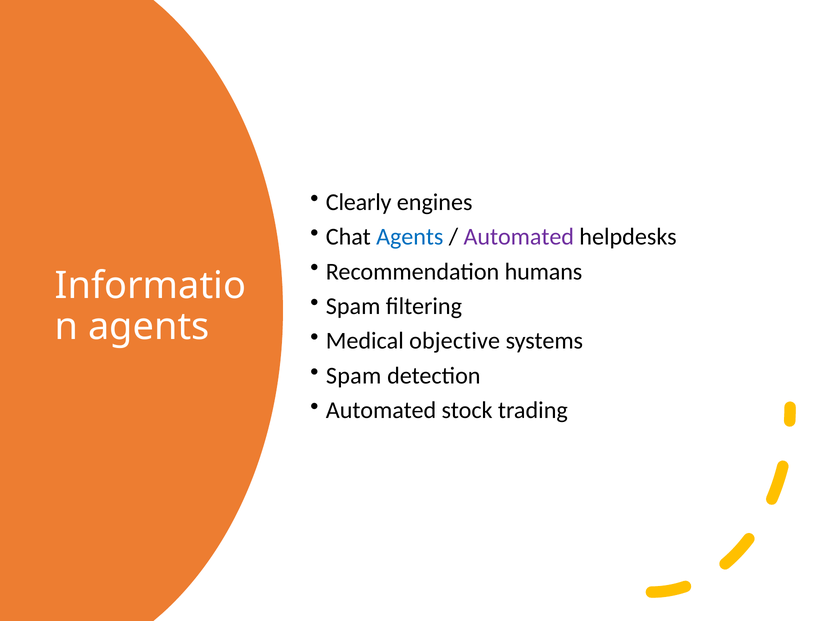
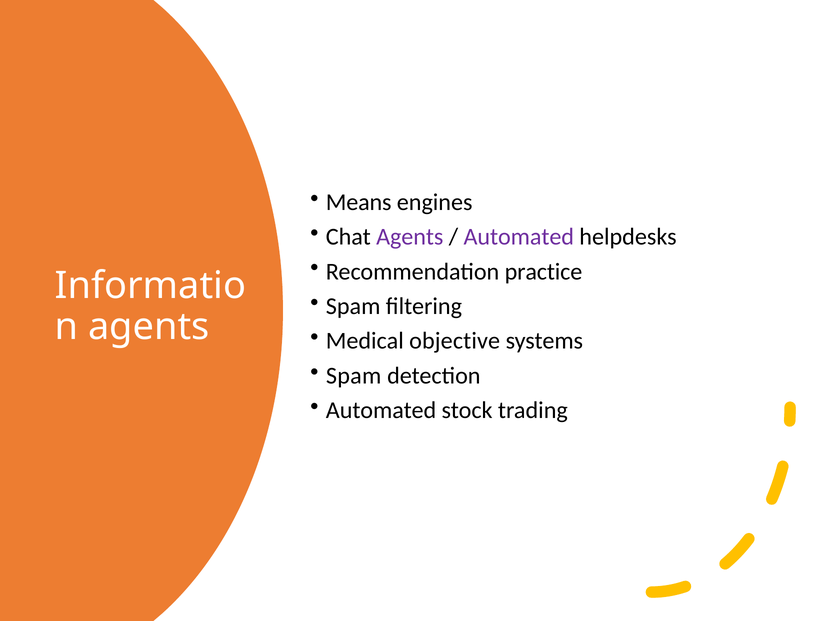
Clearly: Clearly -> Means (359, 202)
Agents colour: blue -> purple (410, 237)
humans: humans -> practice (543, 272)
